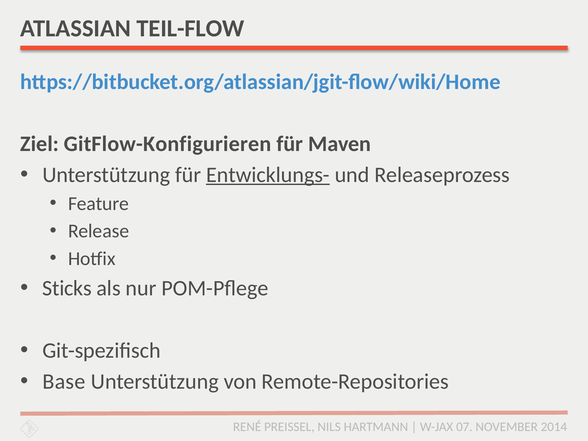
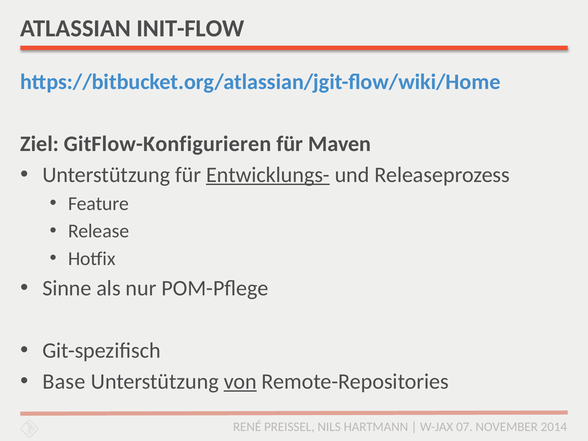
TEIL-FLOW: TEIL-FLOW -> INIT-FLOW (191, 28)
Sticks: Sticks -> Sinne (67, 288)
von underline: none -> present (240, 382)
